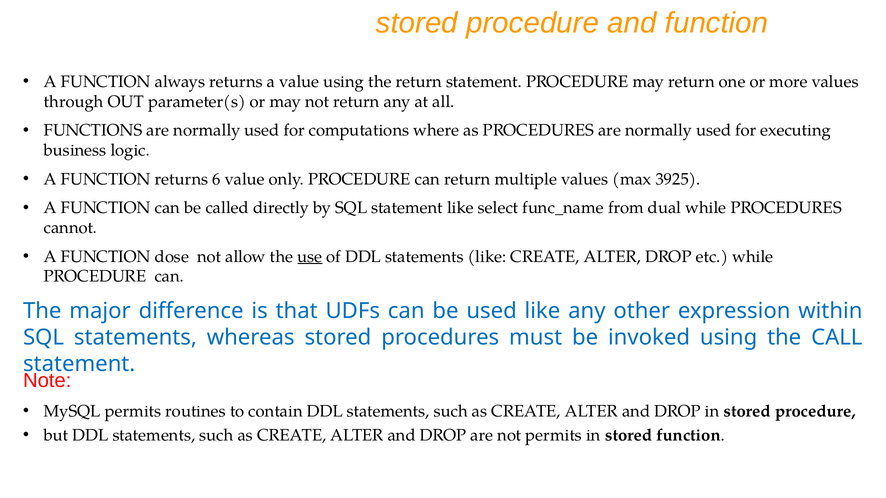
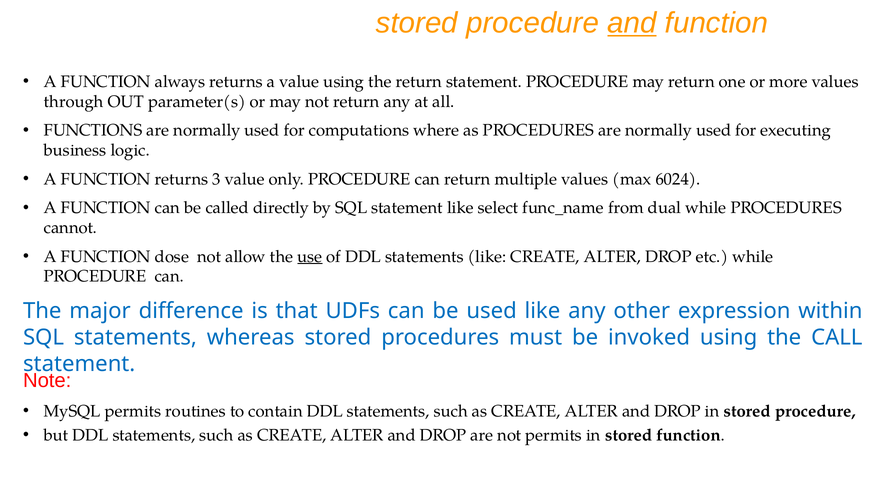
and underline: none -> present (632, 23)
6: 6 -> 3 (217, 179)
3925: 3925 -> 6024 (678, 179)
